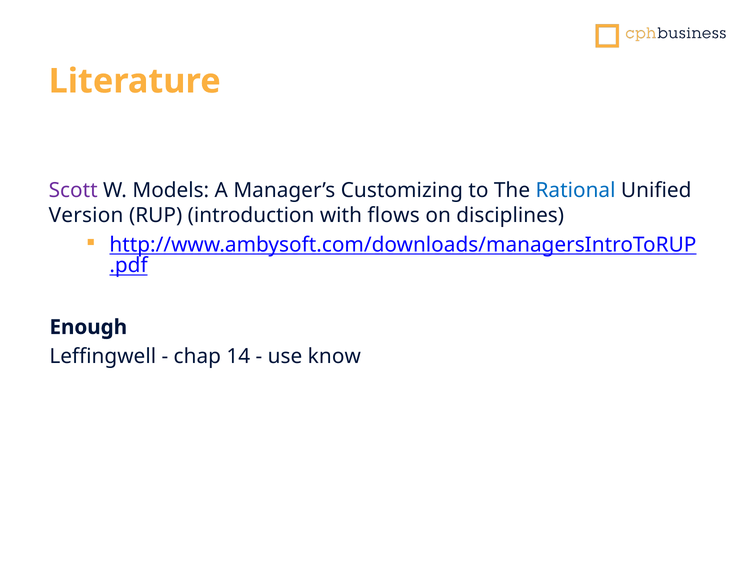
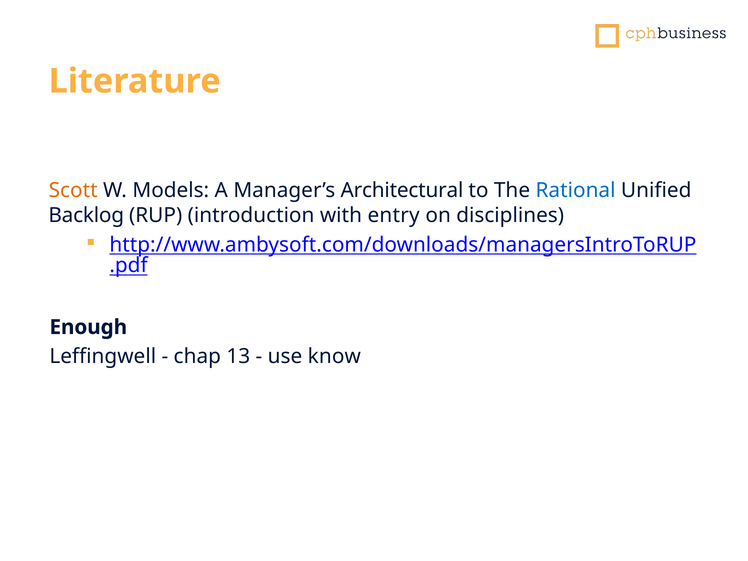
Scott colour: purple -> orange (73, 191)
Customizing: Customizing -> Architectural (402, 191)
Version: Version -> Backlog (86, 216)
flows: flows -> entry (394, 216)
14: 14 -> 13 (238, 356)
